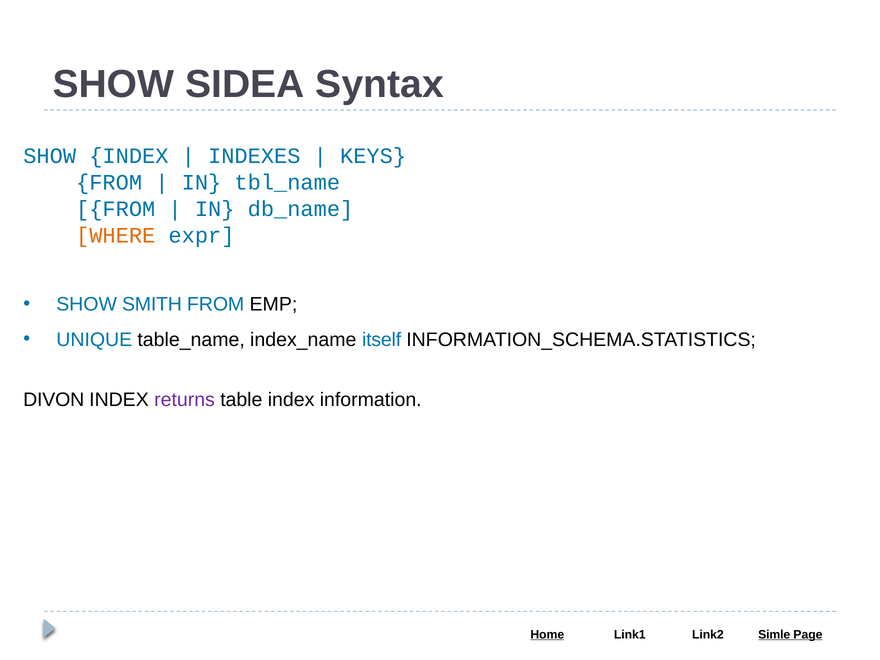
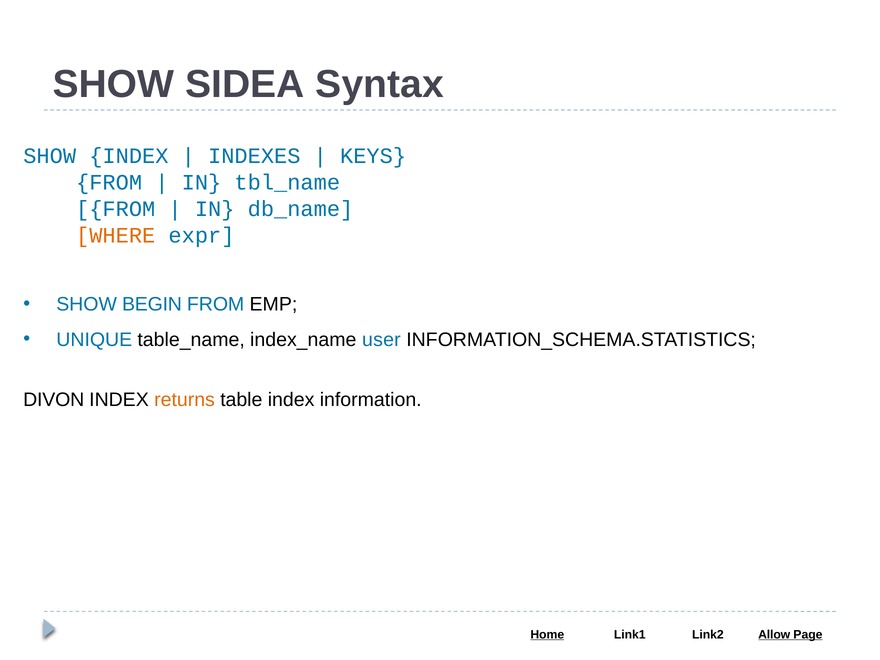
SMITH: SMITH -> BEGIN (152, 304)
itself: itself -> user (381, 340)
returns colour: purple -> orange (185, 400)
Simle: Simle -> Allow (774, 634)
